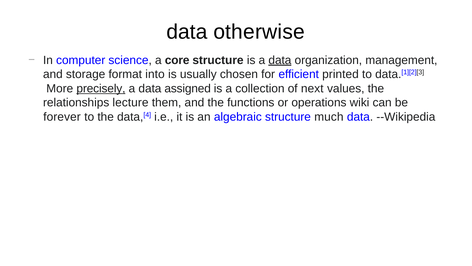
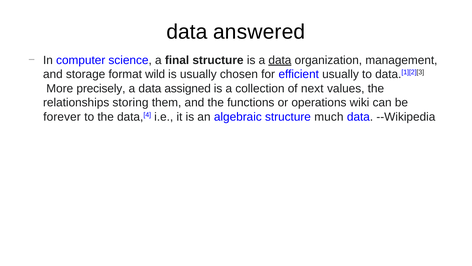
otherwise: otherwise -> answered (259, 32)
core: core -> final (177, 60)
into: into -> wild (155, 74)
efficient printed: printed -> usually (341, 74)
precisely underline: present -> none (101, 88)
lecture: lecture -> storing (130, 102)
